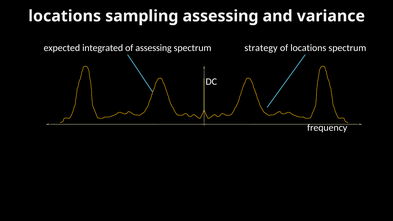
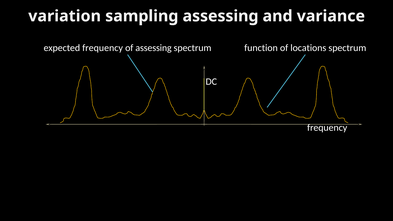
locations: locations -> variation (65, 16)
expected integrated: integrated -> frequency (103, 48)
strategy: strategy -> function (261, 48)
